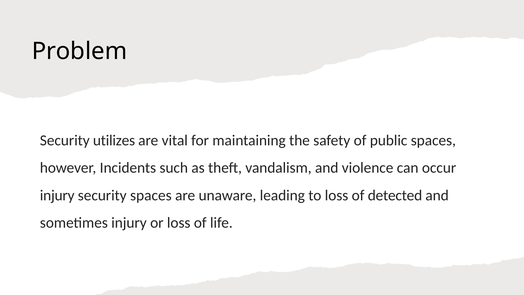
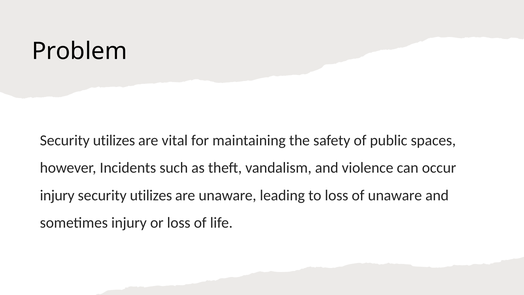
spaces: spaces -> utilizes (151, 195)
of detected: detected -> unaware (395, 195)
